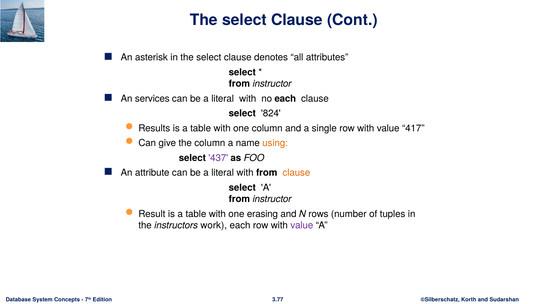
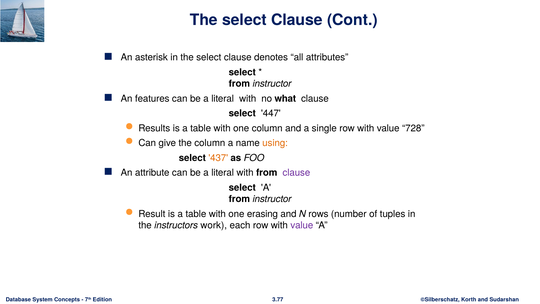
services: services -> features (152, 98)
no each: each -> what (285, 98)
824: 824 -> 447 (271, 113)
417: 417 -> 728 (413, 128)
437 colour: purple -> orange (218, 158)
clause colour: orange -> purple (296, 173)
